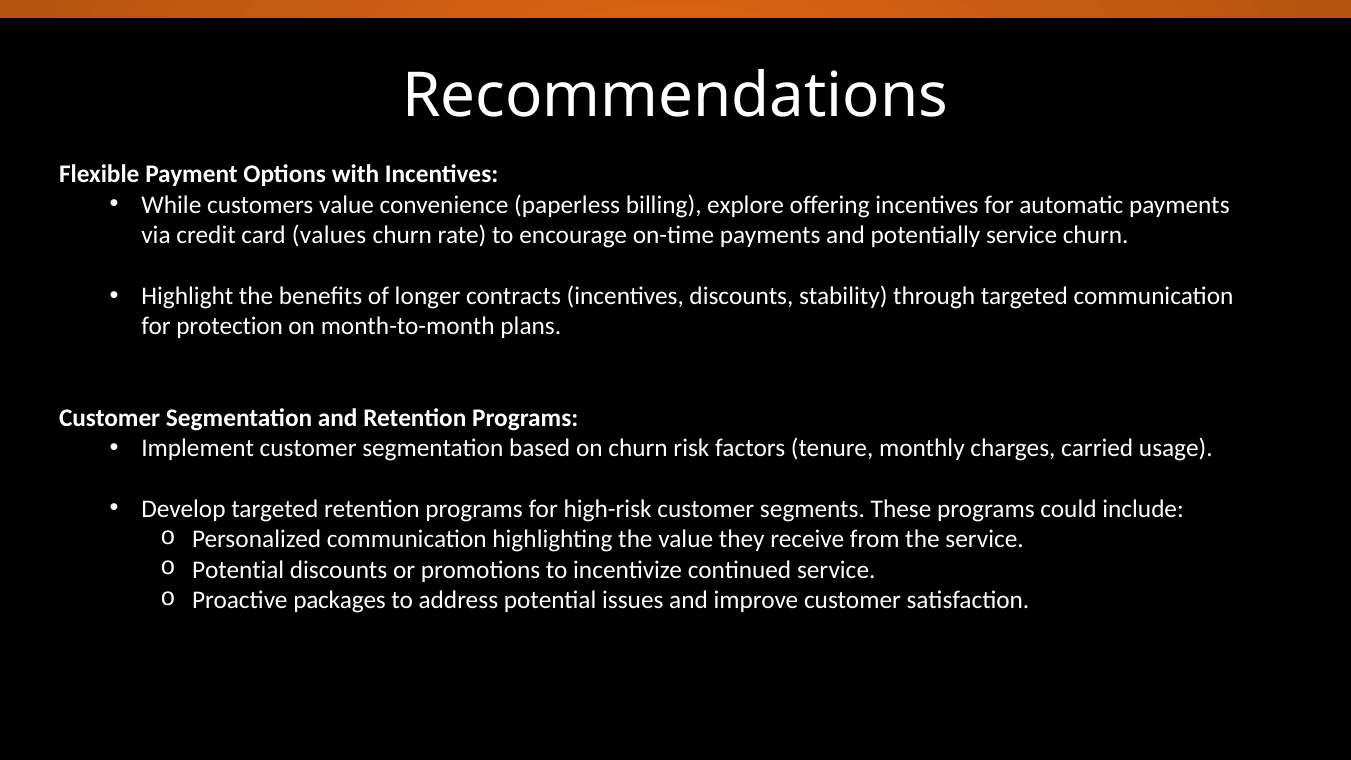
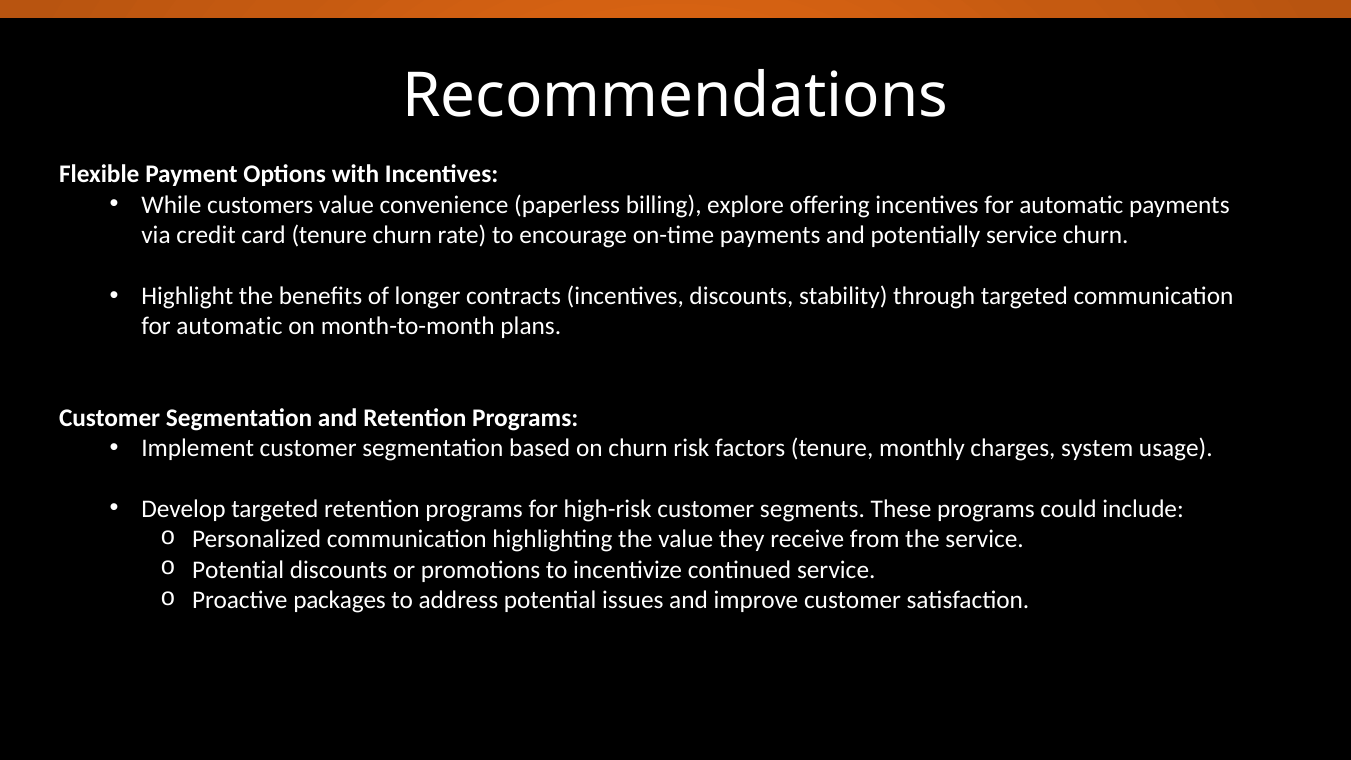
card values: values -> tenure (329, 235)
protection: protection -> automatic (229, 326)
carried: carried -> system (1097, 448)
